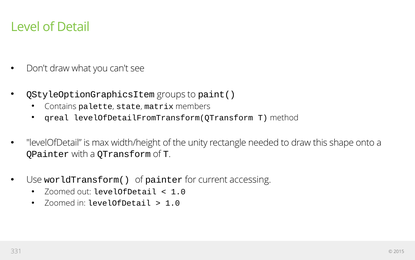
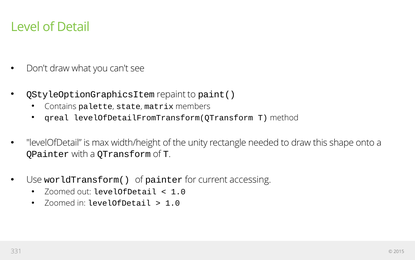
groups: groups -> repaint (171, 94)
